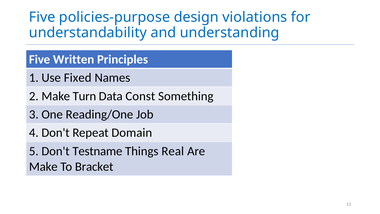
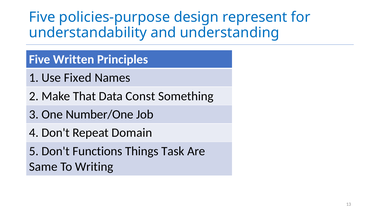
violations: violations -> represent (255, 17)
Turn: Turn -> That (84, 96)
Reading/One: Reading/One -> Number/One (99, 114)
Testname: Testname -> Functions (97, 151)
Real: Real -> Task (173, 151)
Make: Make -> Same (43, 166)
Bracket: Bracket -> Writing (94, 166)
